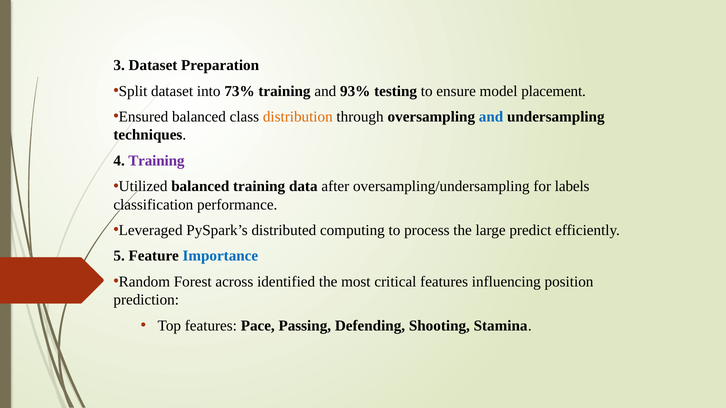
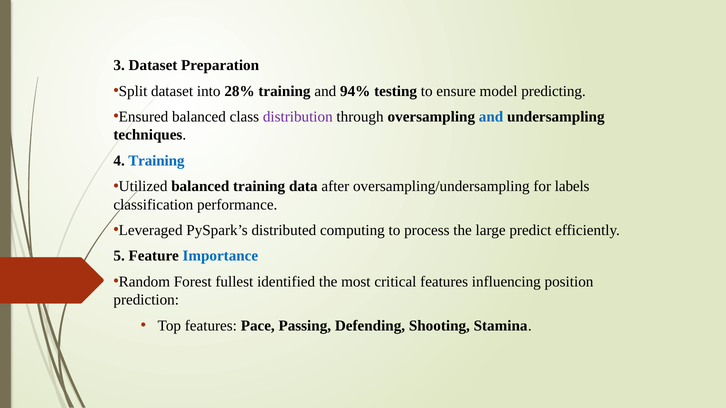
73%: 73% -> 28% (240, 91)
93%: 93% -> 94% (355, 91)
placement: placement -> predicting (554, 91)
distribution colour: orange -> purple (298, 117)
Training colour: purple -> blue (156, 161)
across: across -> fullest (234, 282)
